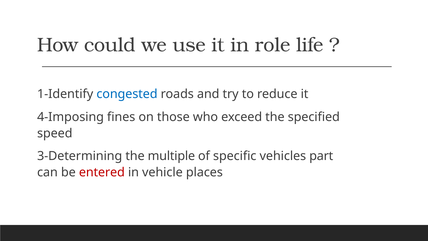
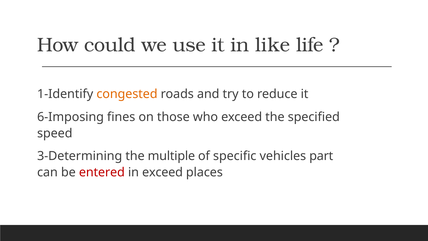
role: role -> like (273, 45)
congested colour: blue -> orange (127, 94)
4-Imposing: 4-Imposing -> 6-Imposing (71, 117)
in vehicle: vehicle -> exceed (162, 172)
